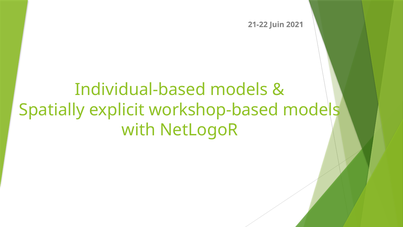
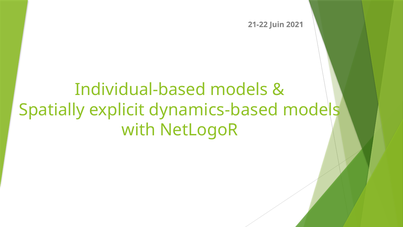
workshop-based: workshop-based -> dynamics-based (214, 110)
